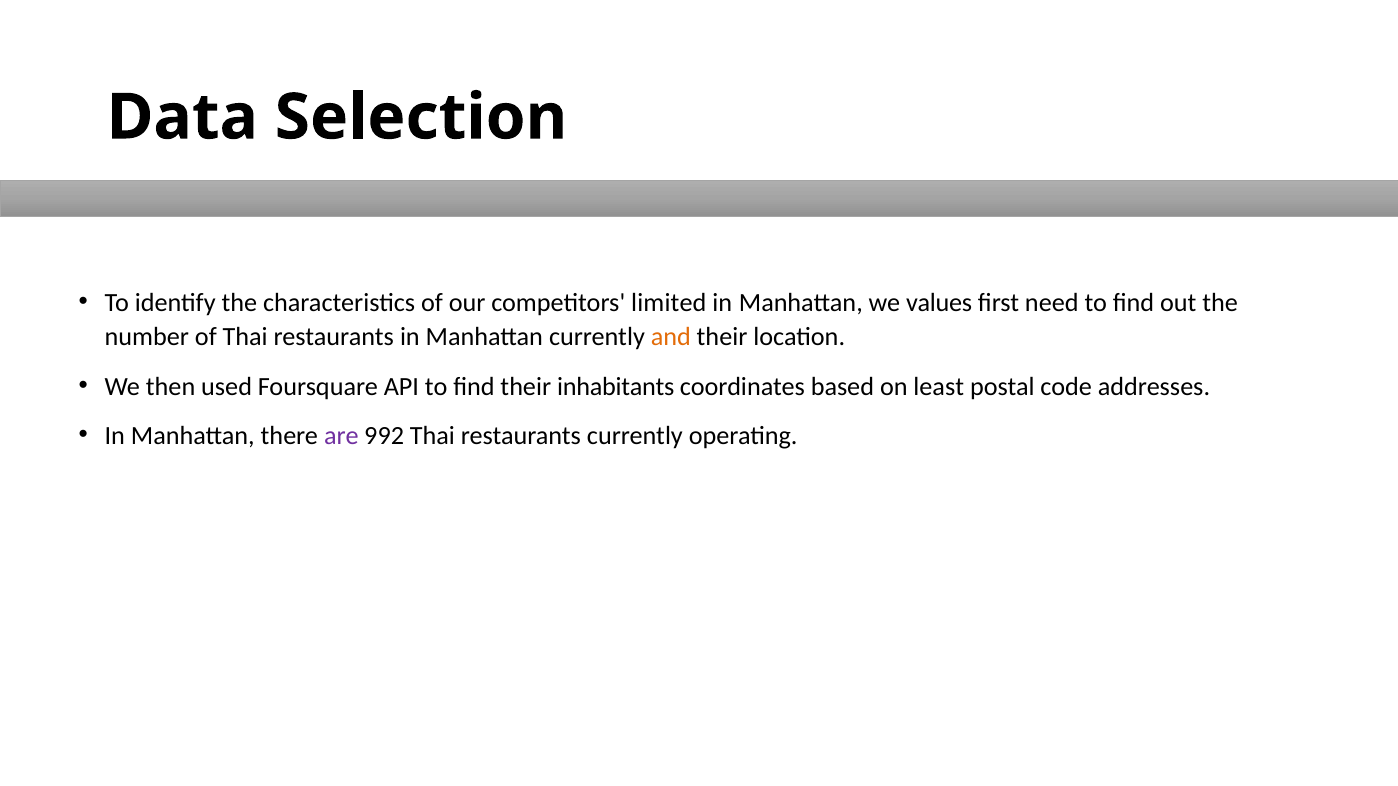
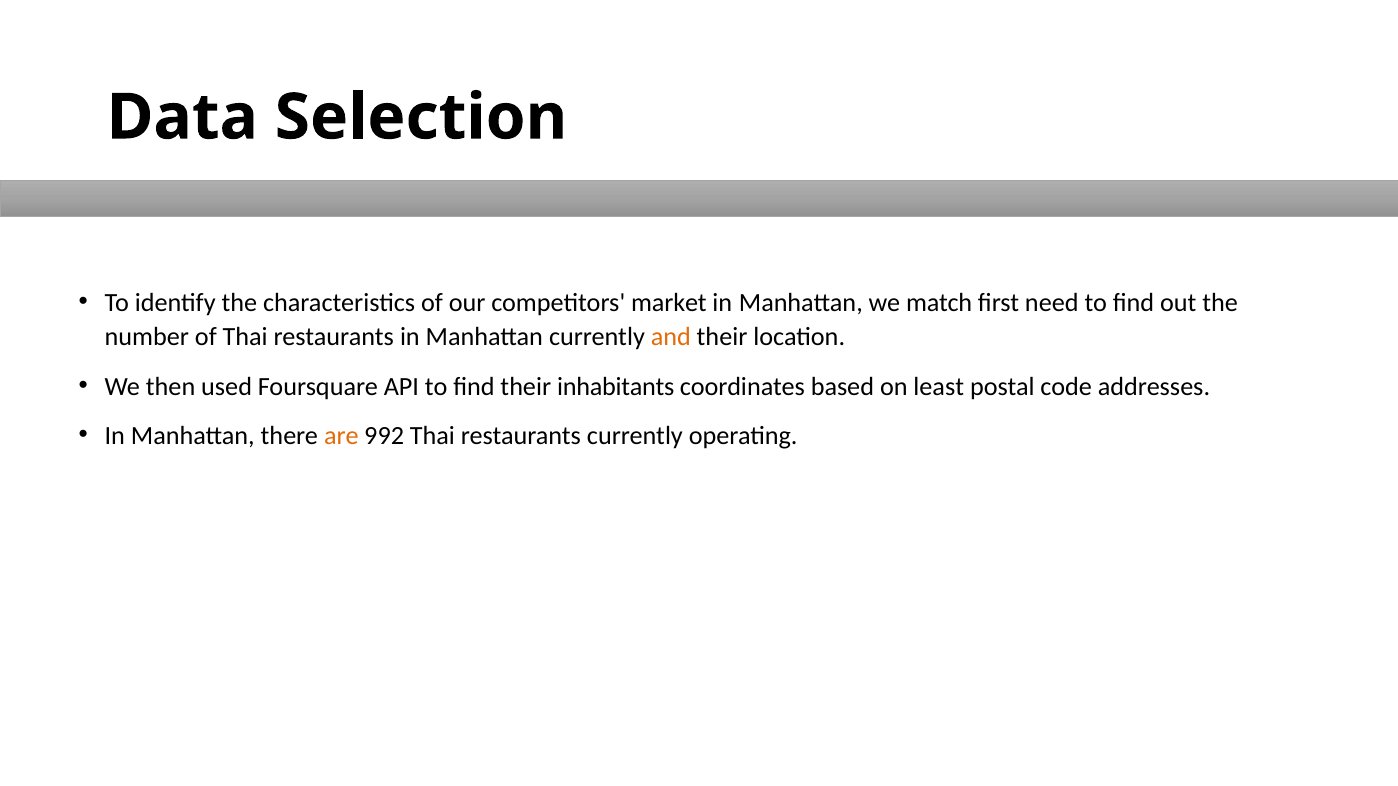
limited: limited -> market (669, 303)
values: values -> match (939, 303)
are colour: purple -> orange (341, 436)
